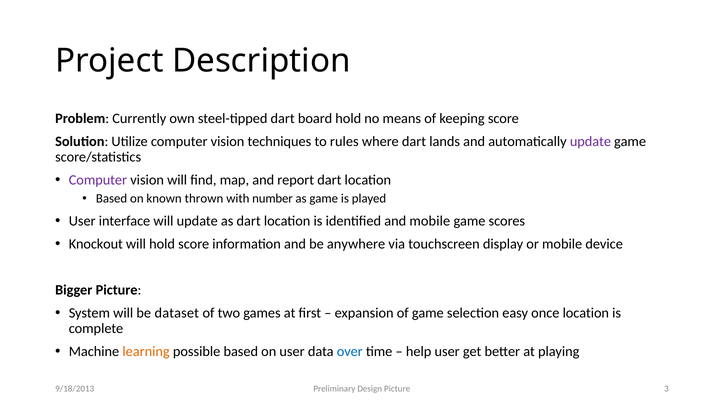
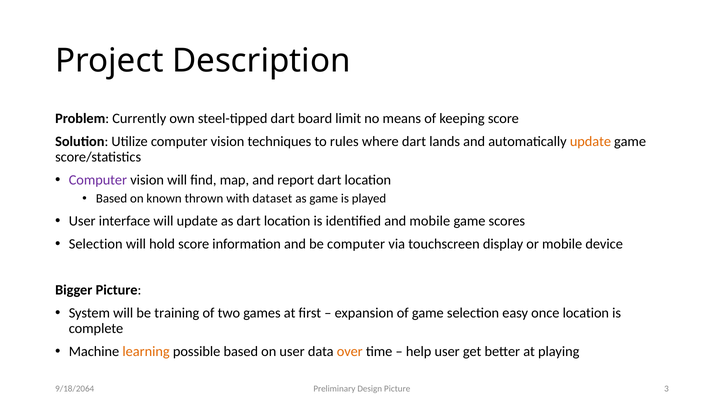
board hold: hold -> limit (348, 119)
update colour: purple -> orange (590, 142)
number: number -> dataset (272, 199)
Knockout: Knockout -> Selection (96, 244)
be anywhere: anywhere -> computer (356, 244)
dataset: dataset -> training (177, 313)
over colour: blue -> orange (350, 352)
9/18/2013: 9/18/2013 -> 9/18/2064 (75, 389)
